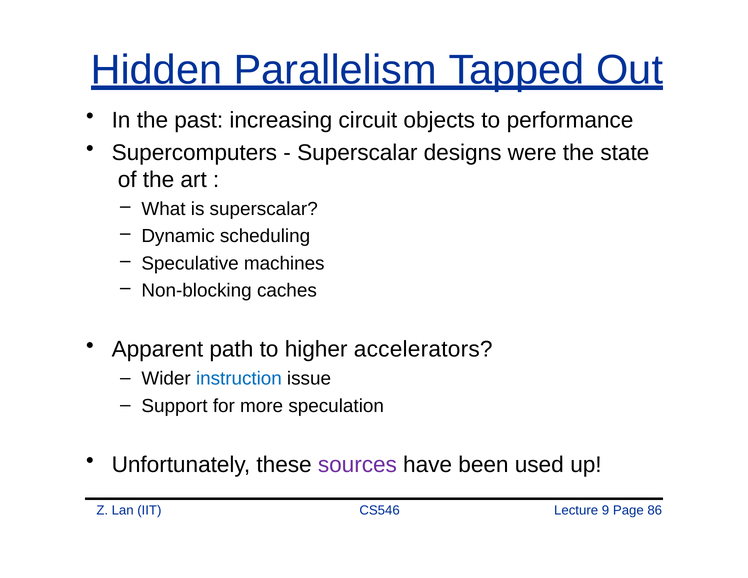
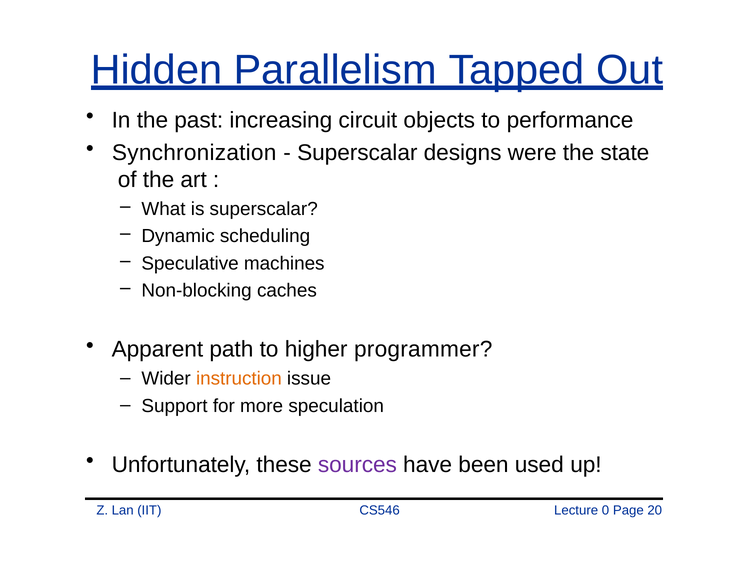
Supercomputers: Supercomputers -> Synchronization (194, 153)
accelerators: accelerators -> programmer (423, 349)
instruction colour: blue -> orange (239, 379)
9: 9 -> 0 (605, 511)
86: 86 -> 20 (655, 511)
